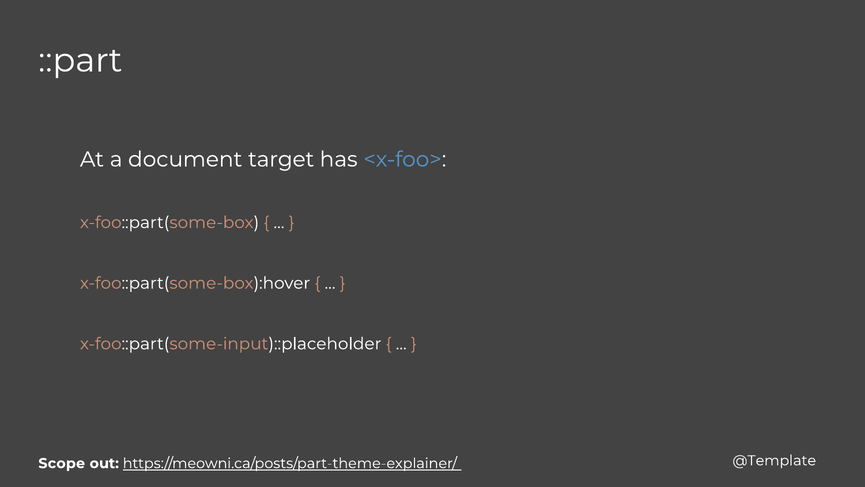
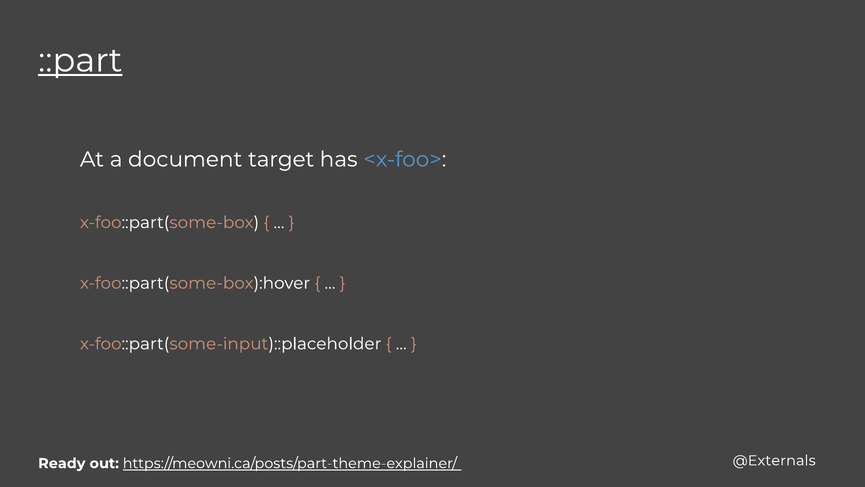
::part underline: none -> present (80, 60)
Scope: Scope -> Ready (62, 463)
@Template: @Template -> @Externals (774, 460)
